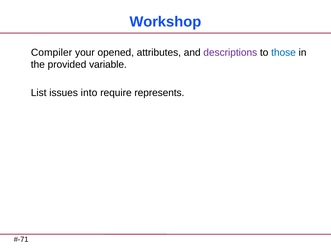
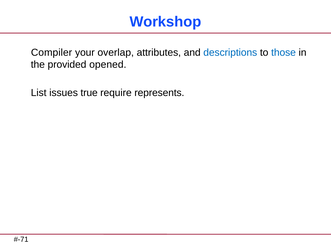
opened: opened -> overlap (116, 53)
descriptions colour: purple -> blue (230, 53)
variable: variable -> opened (108, 65)
into: into -> true (89, 93)
